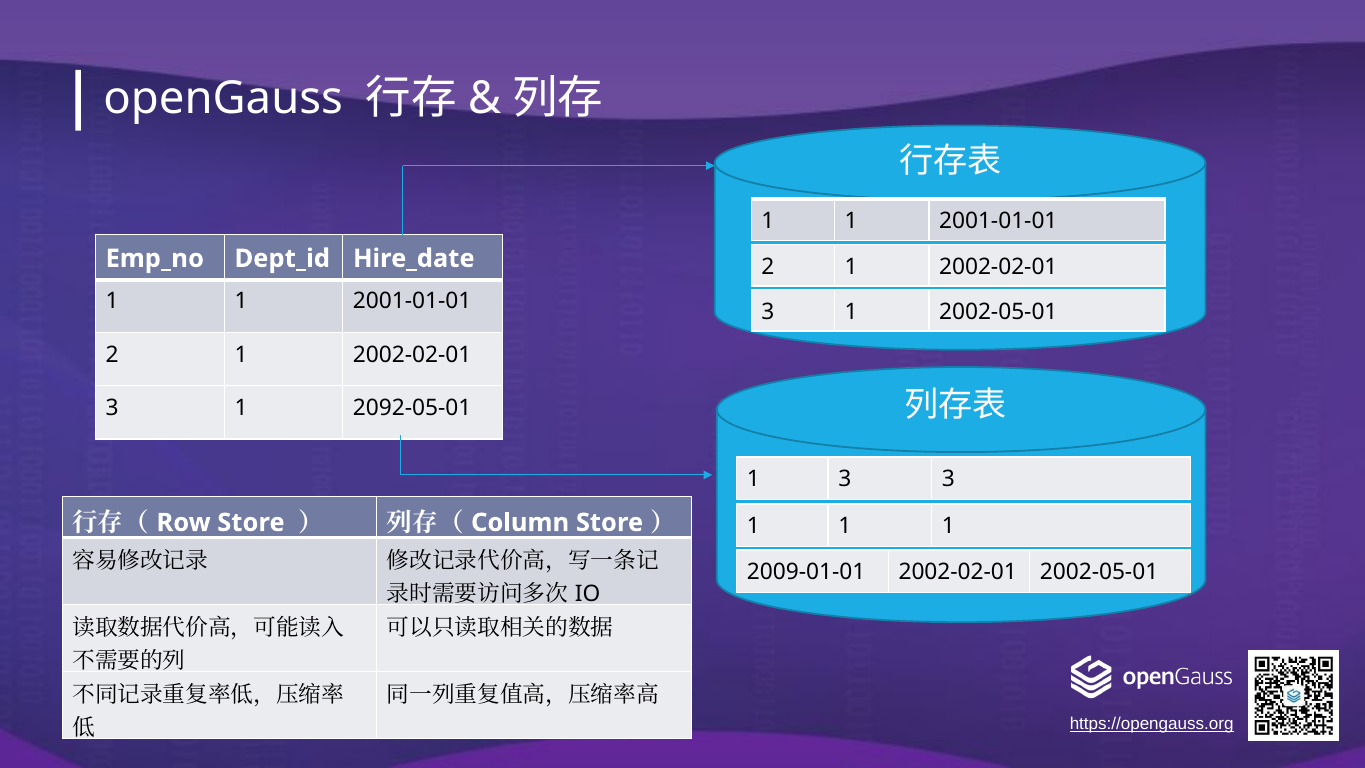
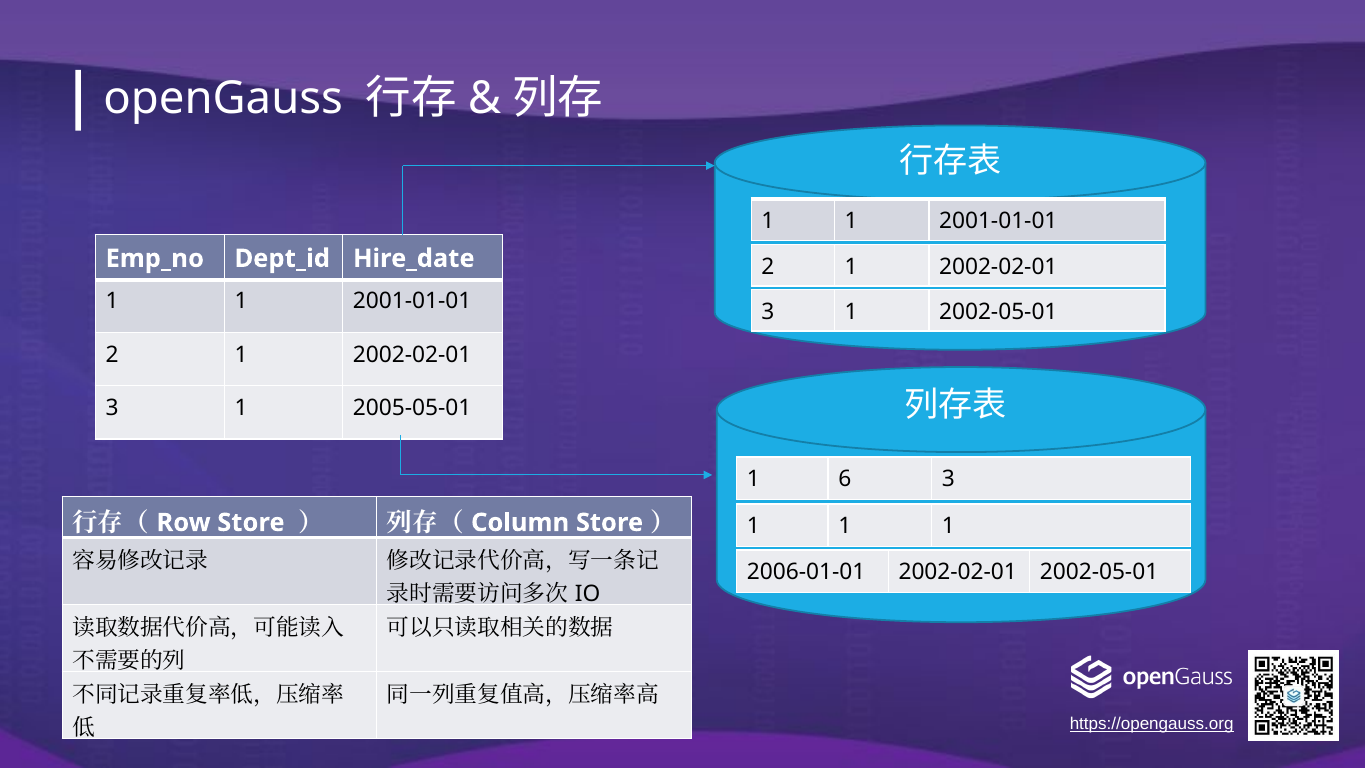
2092-05-01: 2092-05-01 -> 2005-05-01 (412, 408)
1 3: 3 -> 6 (845, 479)
2009-01-01: 2009-01-01 -> 2006-01-01 (806, 572)
